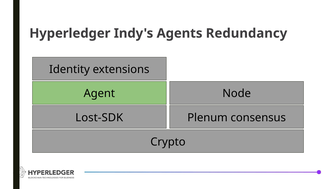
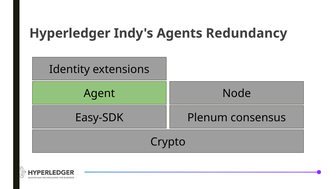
Lost-SDK: Lost-SDK -> Easy-SDK (99, 118)
